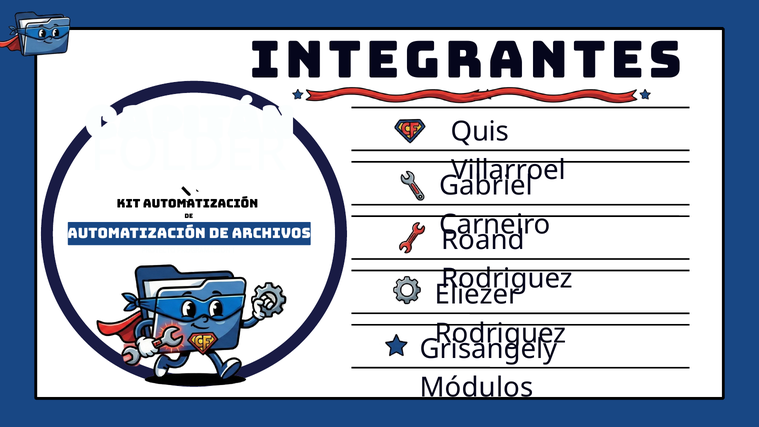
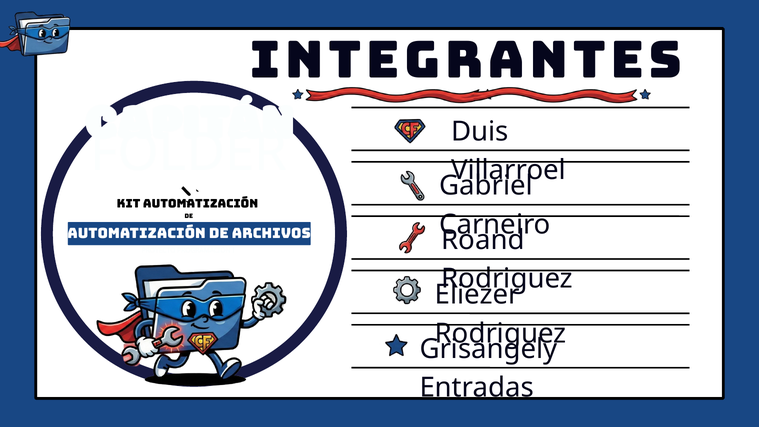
Quis: Quis -> Duis (480, 131)
Módulos: Módulos -> Entradas (477, 388)
